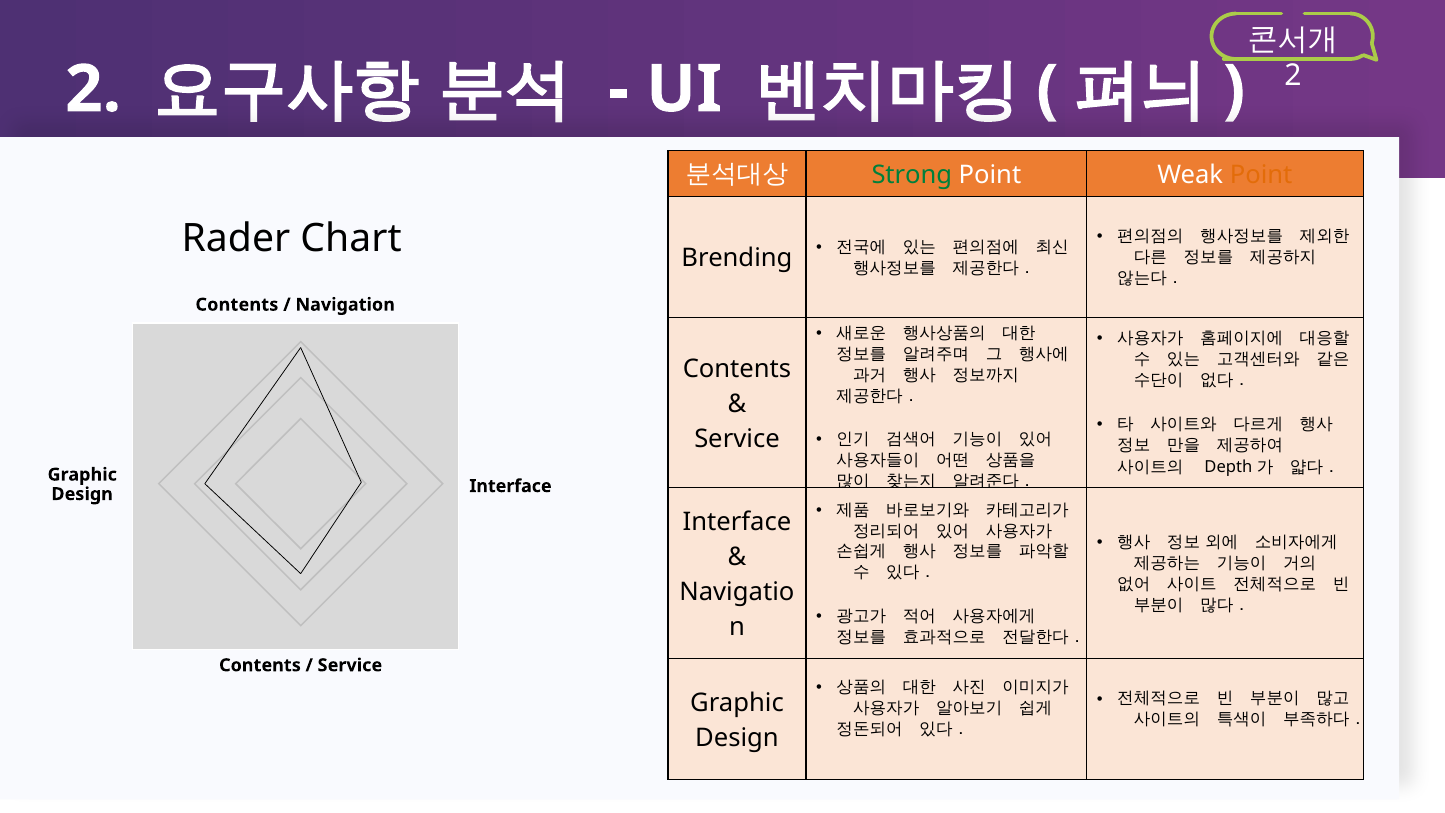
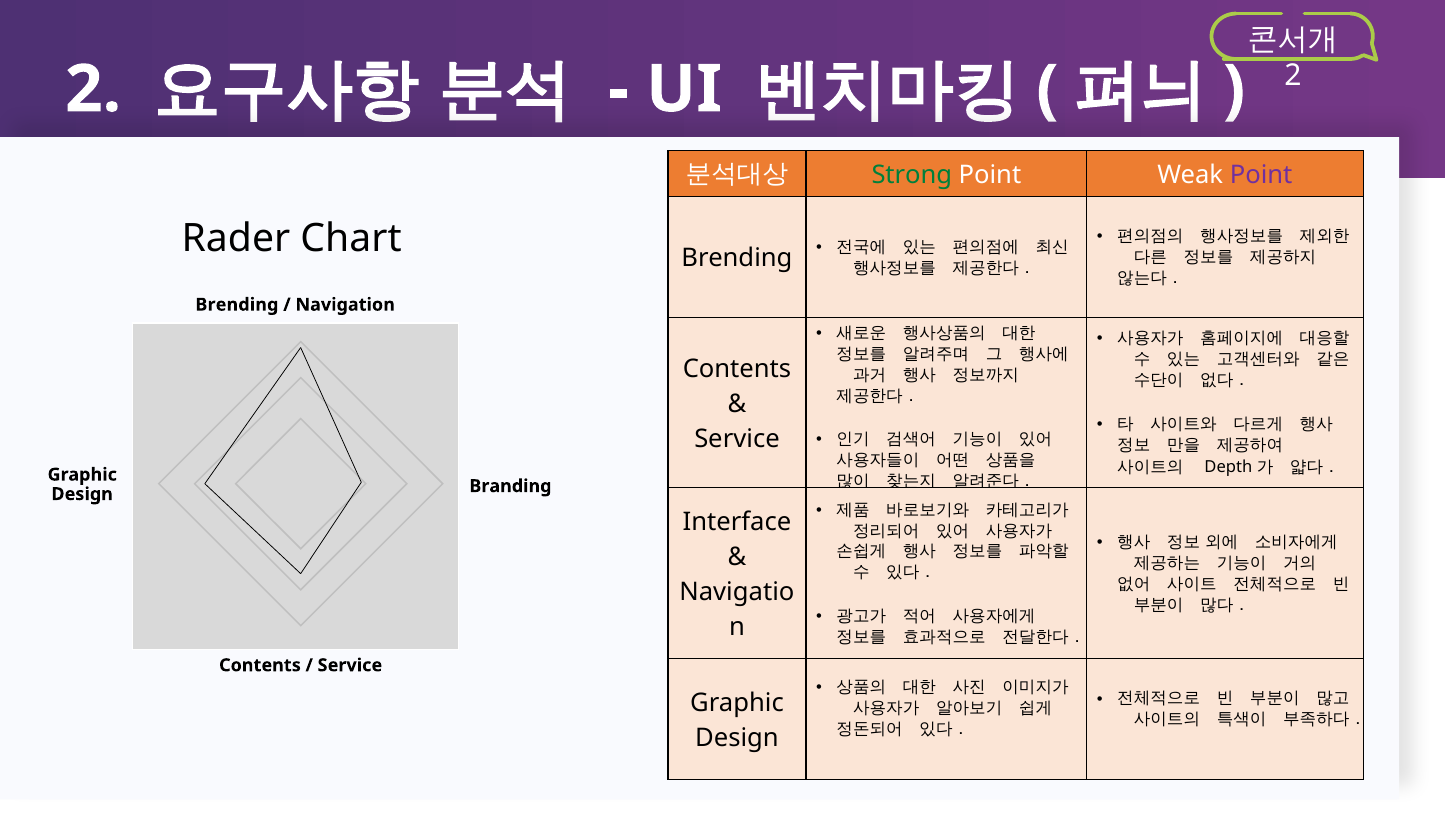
Point colour: orange -> purple (1261, 175)
Contents: Contents -> Brending (237, 305)
Interface: Interface -> Branding (510, 486)
